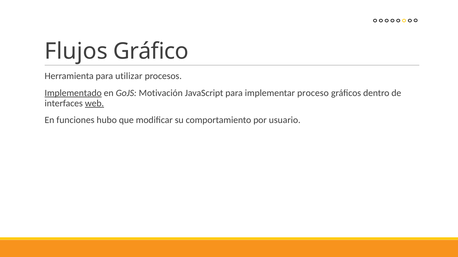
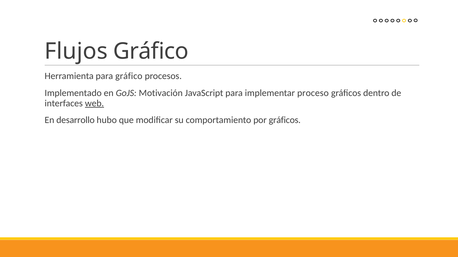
para utilizar: utilizar -> gráfico (129, 76)
Implementado underline: present -> none (73, 93)
funciones: funciones -> desarrollo (76, 120)
por usuario: usuario -> gráficos (285, 120)
